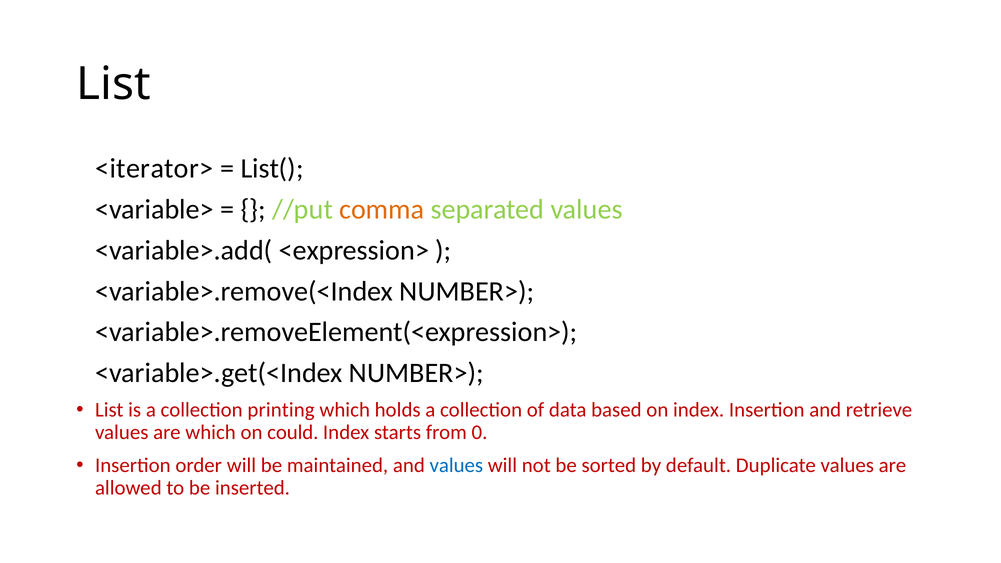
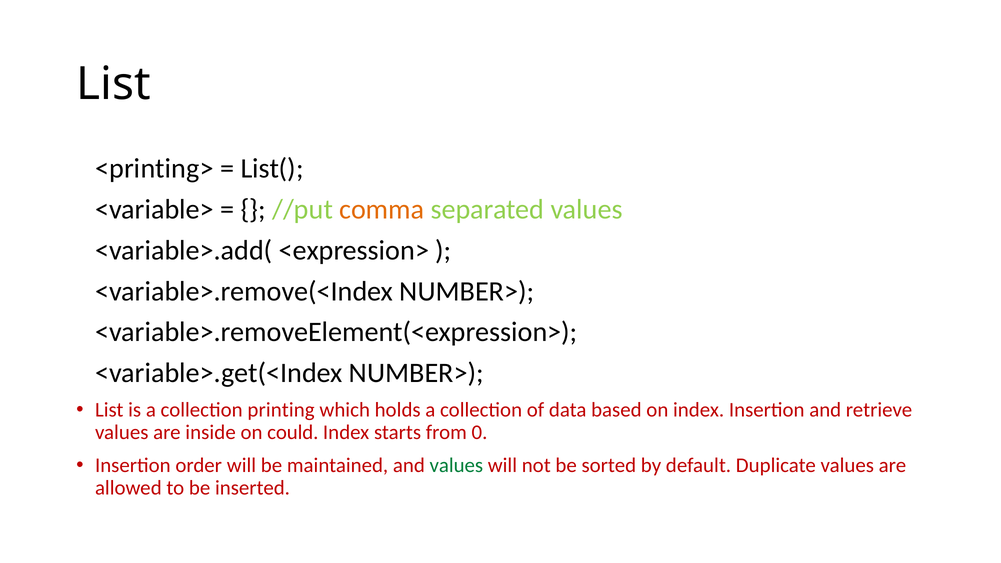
<iterator>: <iterator> -> <printing> (154, 169)
are which: which -> inside (211, 433)
values colour: blue -> green (456, 466)
